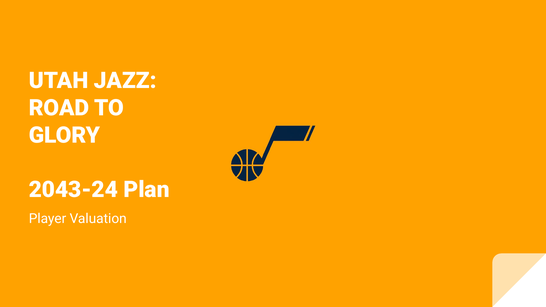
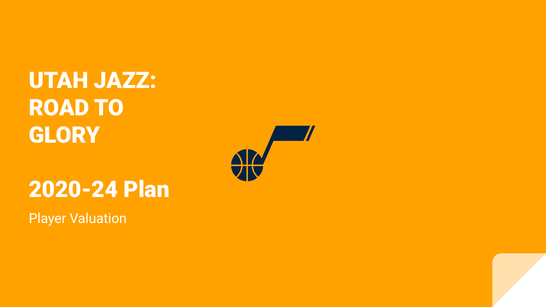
2043-24: 2043-24 -> 2020-24 (73, 190)
